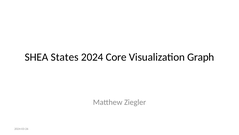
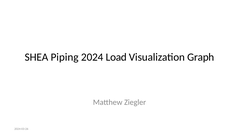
States: States -> Piping (65, 57)
Core: Core -> Load (116, 57)
